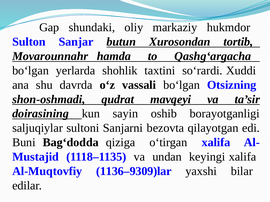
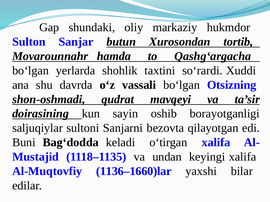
qiziga: qiziga -> kеladi (121, 143)
1136–9309)lar: 1136–9309)lar -> 1136–1660)lar (134, 172)
